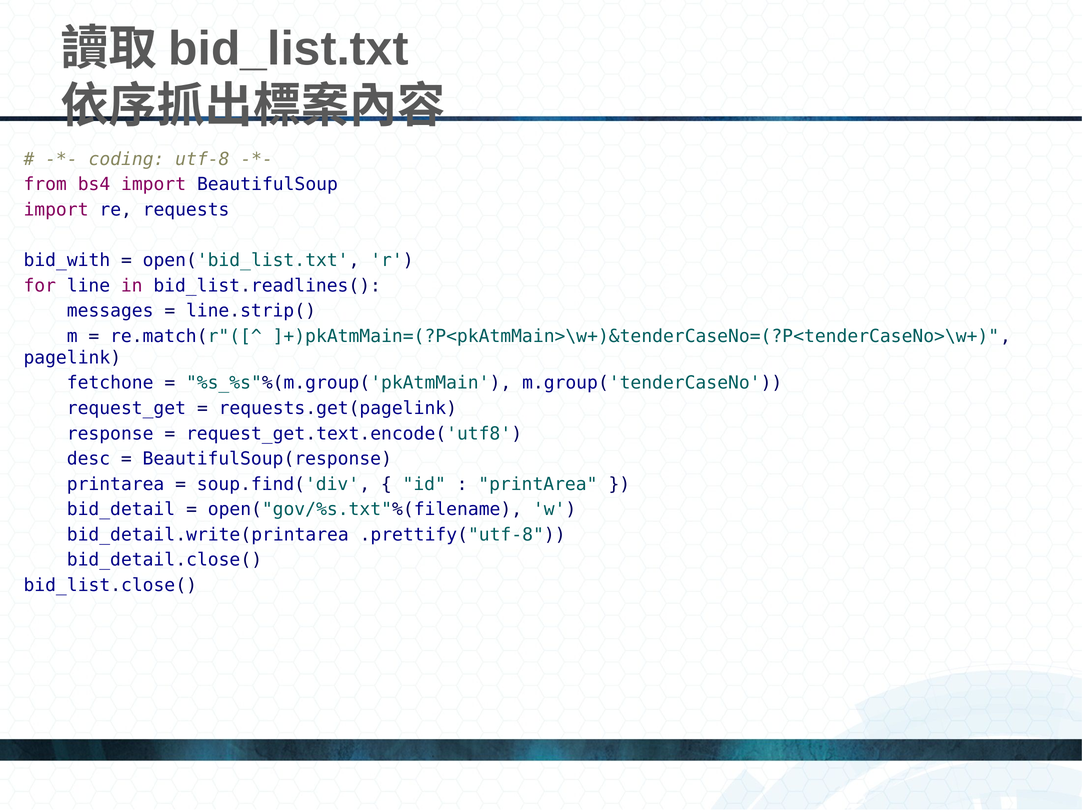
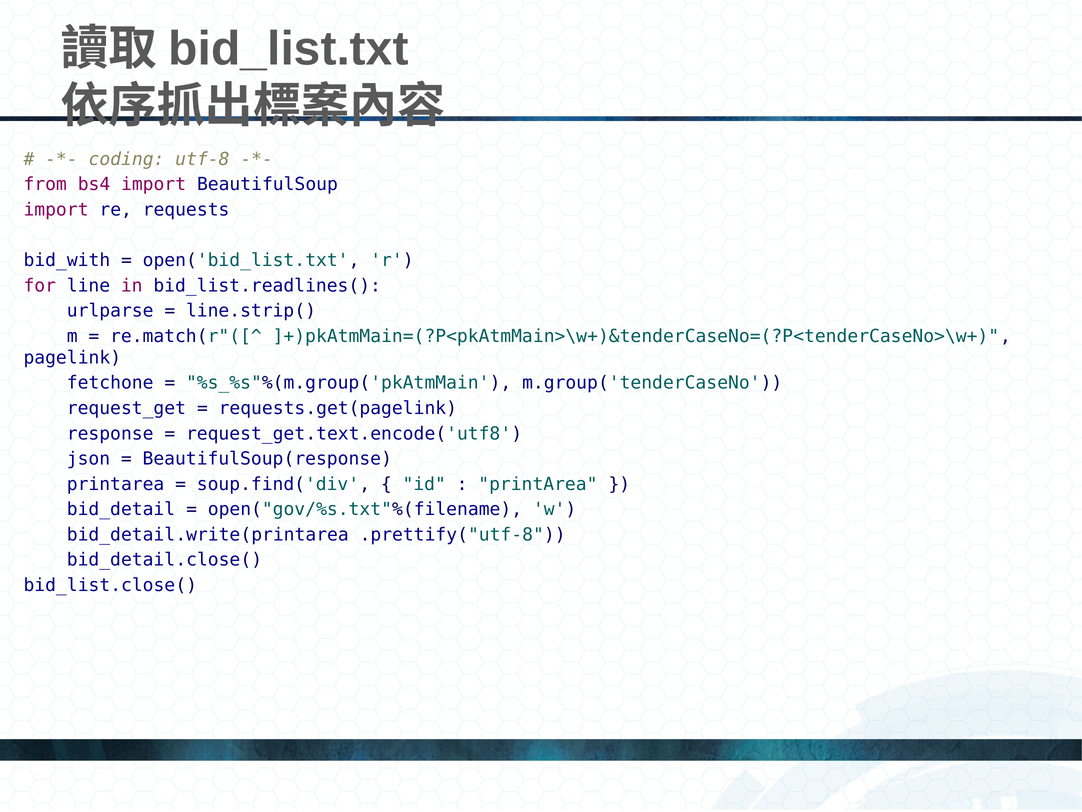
messages: messages -> urlparse (110, 311)
desc: desc -> json (88, 459)
